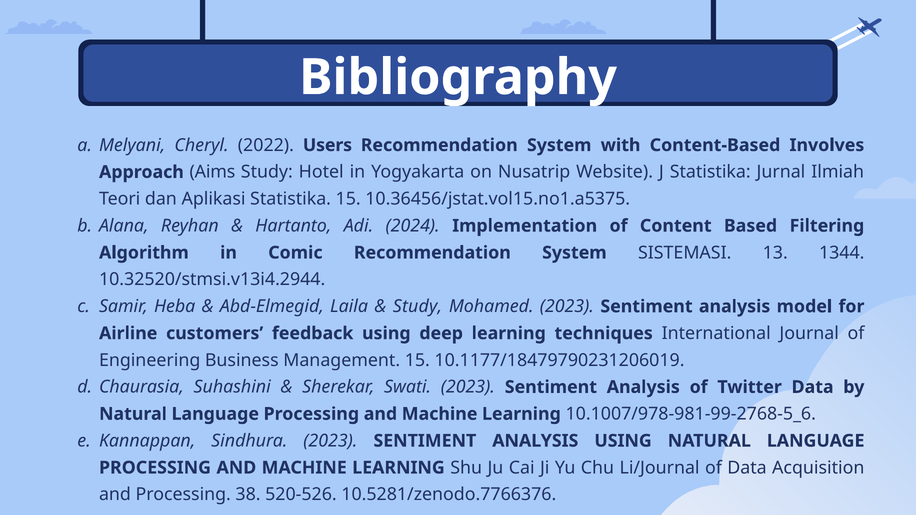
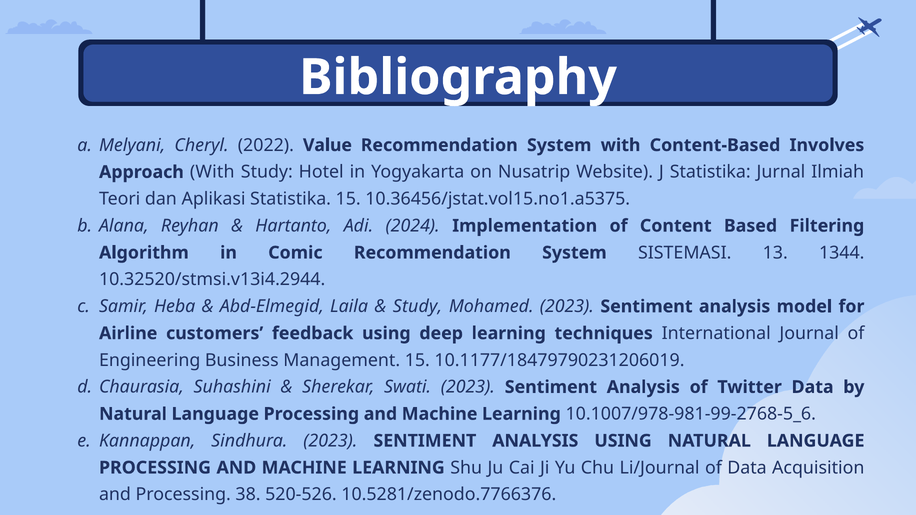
Users: Users -> Value (327, 145)
Approach Aims: Aims -> With (212, 172)
